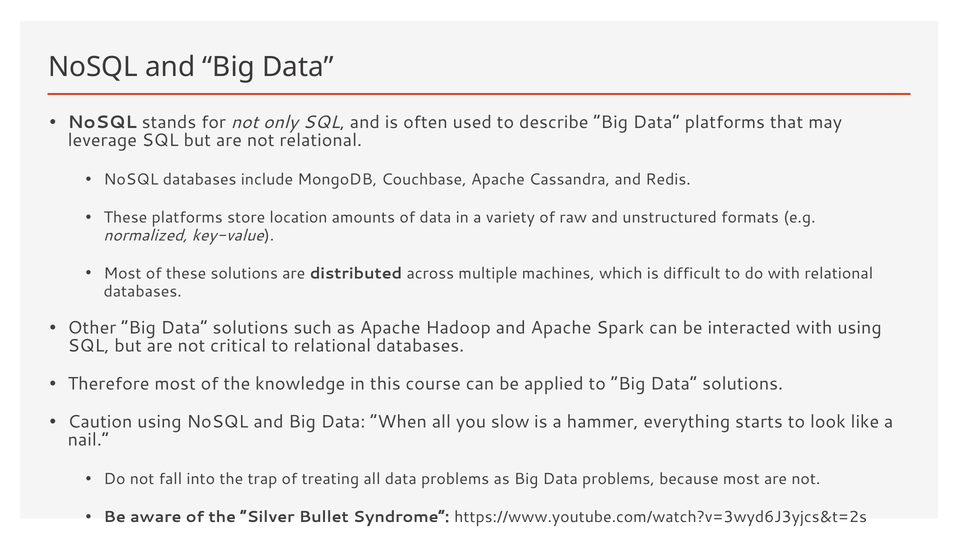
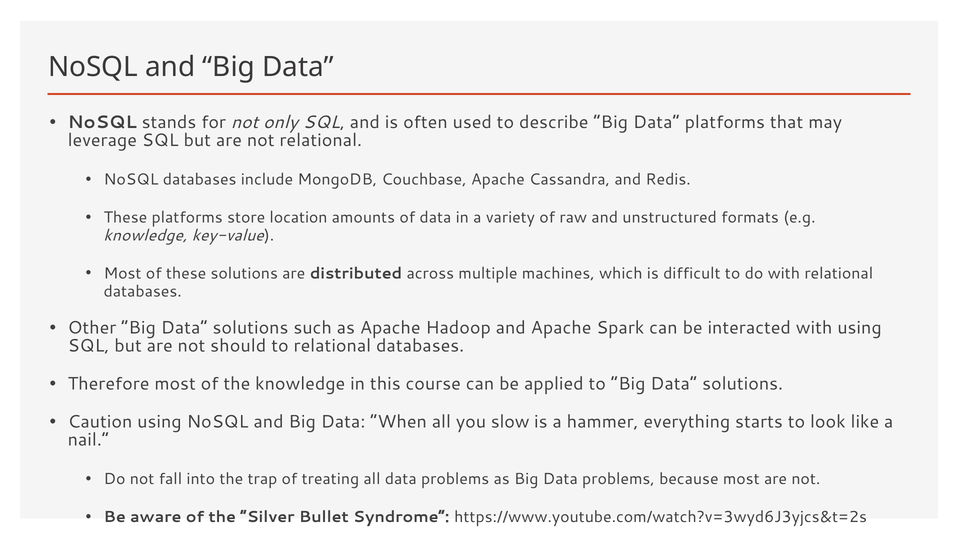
normalized: normalized -> knowledge (146, 235)
critical: critical -> should (238, 346)
